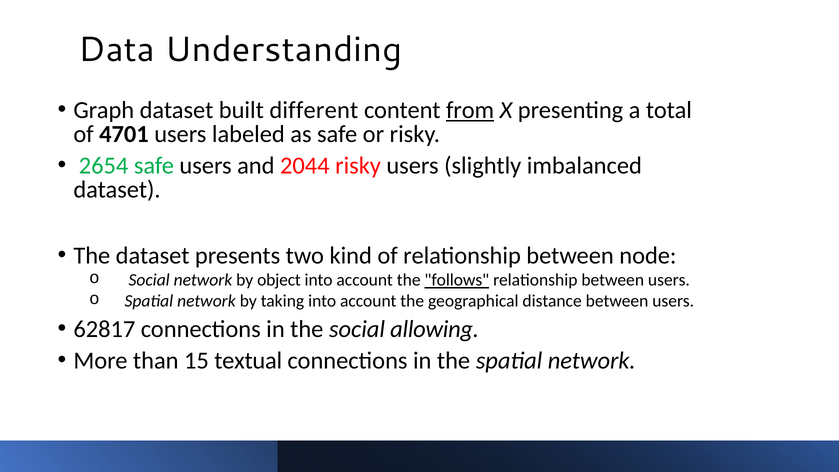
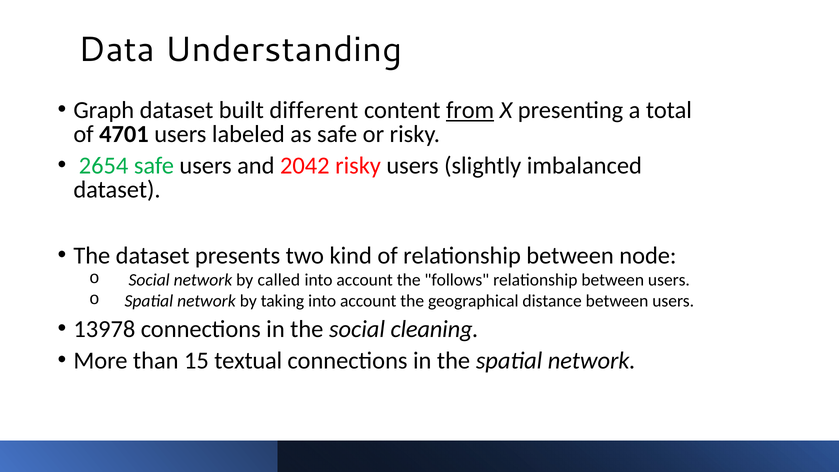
2044: 2044 -> 2042 (305, 166)
object: object -> called (279, 280)
follows underline: present -> none (457, 280)
62817: 62817 -> 13978 (104, 329)
allowing: allowing -> cleaning (435, 329)
